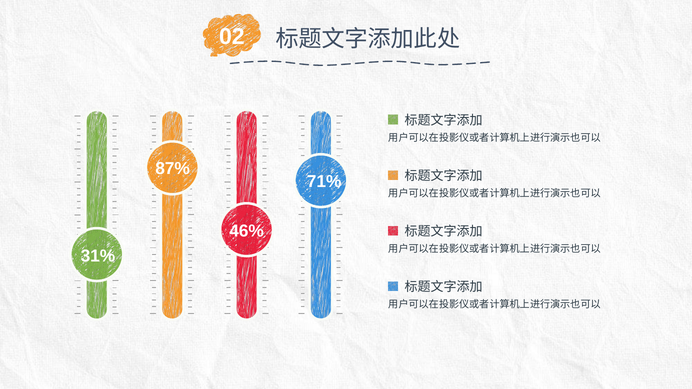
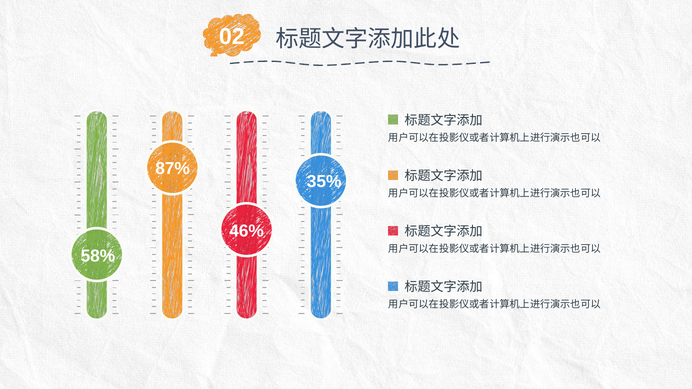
71%: 71% -> 35% (324, 182)
31%: 31% -> 58% (98, 256)
